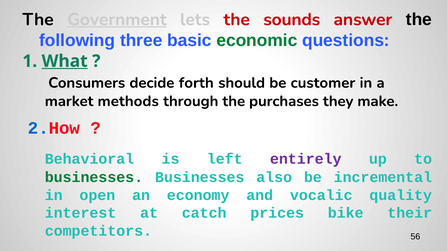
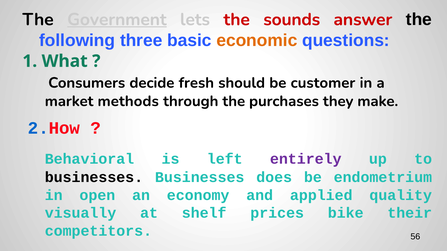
economic colour: green -> orange (257, 40)
What underline: present -> none (65, 61)
forth: forth -> fresh (196, 83)
businesses colour: green -> black (94, 178)
also: also -> does (274, 178)
incremental: incremental -> endometrium (383, 178)
vocalic: vocalic -> applied (321, 196)
interest: interest -> visually (81, 213)
catch: catch -> shelf (204, 213)
